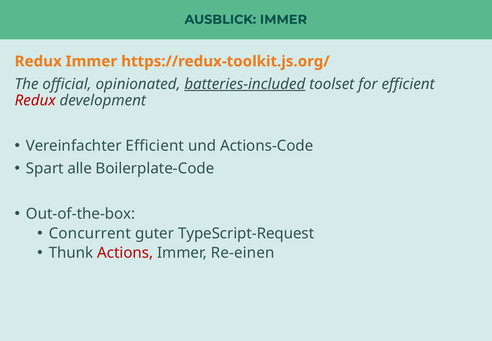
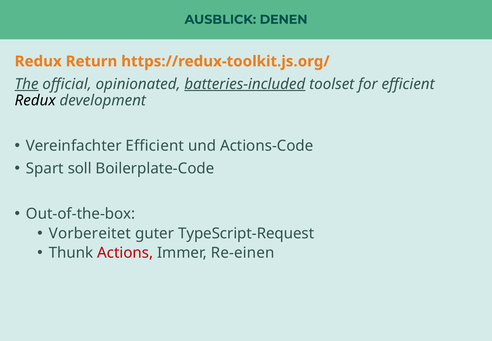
AUSBLICK IMMER: IMMER -> DENEN (284, 20)
Redux Immer: Immer -> Return (91, 61)
The underline: none -> present (27, 84)
Redux colour: red -> black (35, 100)
alle: alle -> soll (80, 168)
Concurrent: Concurrent -> Vorbereitet (90, 233)
